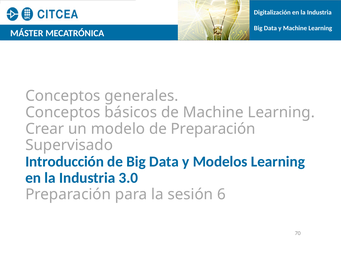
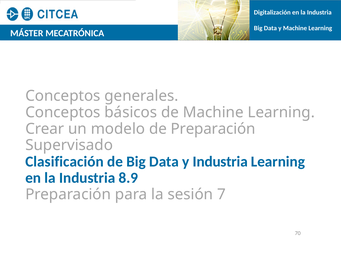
Introducción: Introducción -> Clasificación (65, 161)
y Modelos: Modelos -> Industria (220, 161)
3.0: 3.0 -> 8.9 (128, 178)
6: 6 -> 7 (221, 194)
